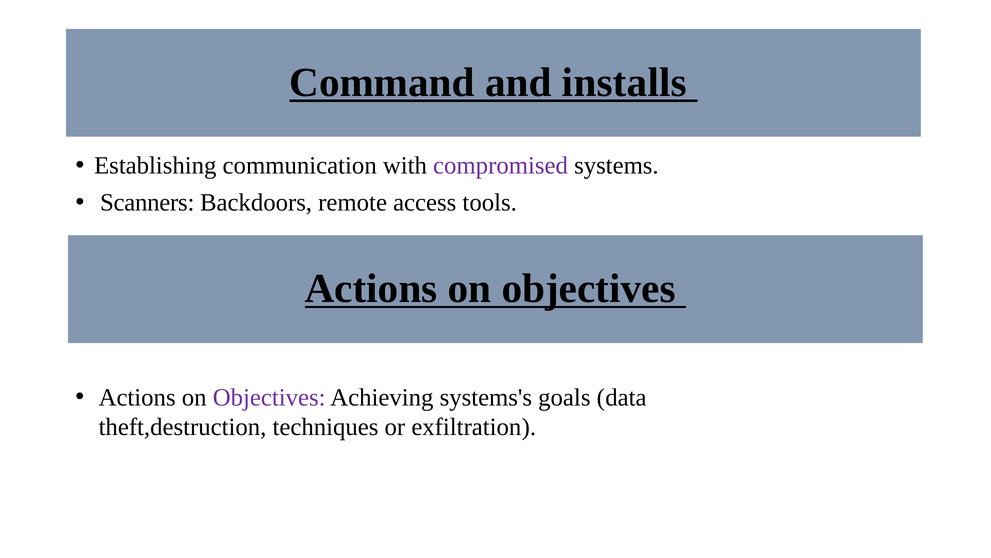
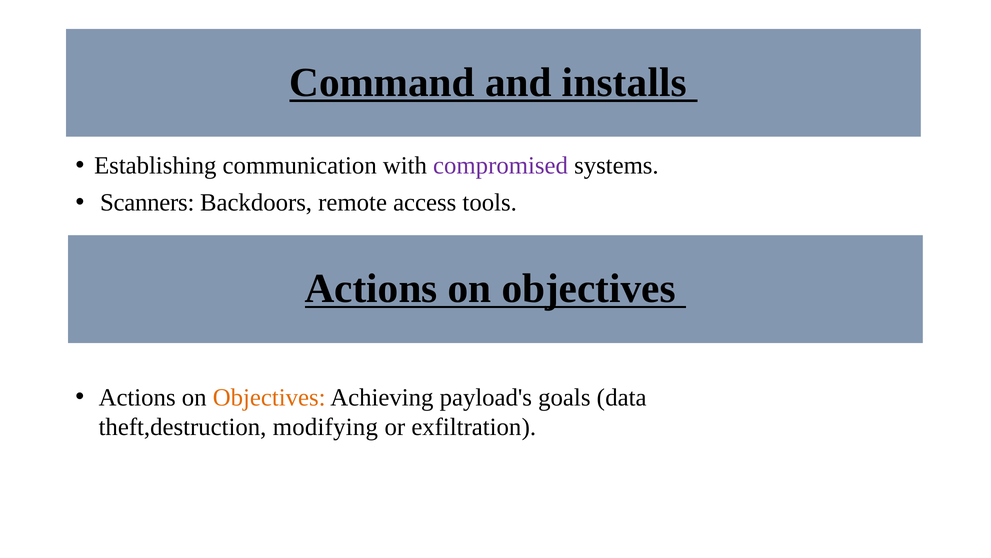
Objectives colour: purple -> orange (269, 397)
systems's: systems's -> payload's (486, 397)
techniques: techniques -> modifying (325, 427)
